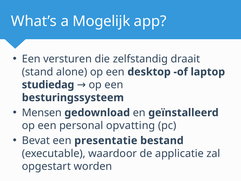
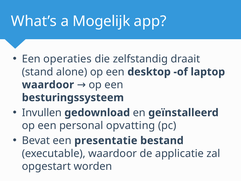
versturen: versturen -> operaties (67, 59)
studiedag: studiedag -> waardoor (48, 85)
Mensen: Mensen -> Invullen (42, 113)
